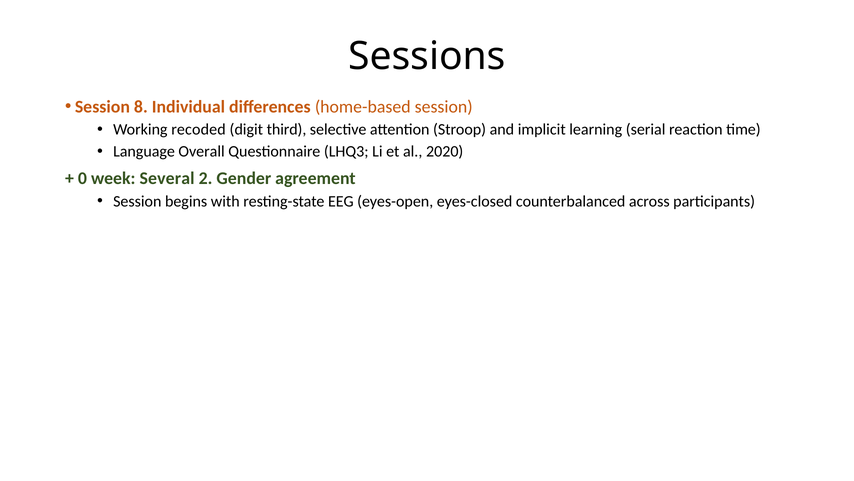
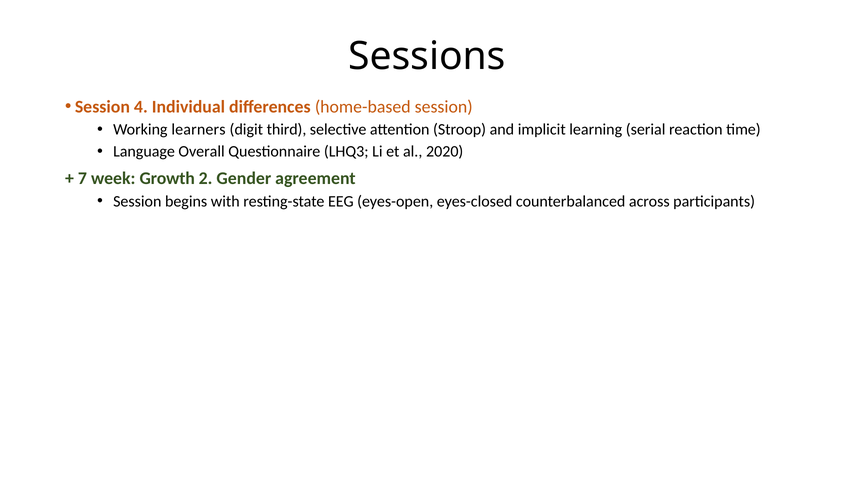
8: 8 -> 4 (141, 107)
recoded: recoded -> learners (198, 129)
0: 0 -> 7 (82, 178)
Several: Several -> Growth (167, 178)
